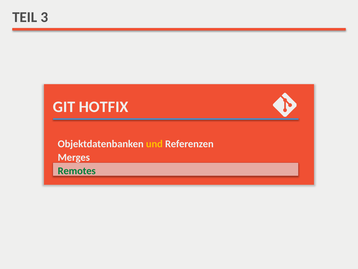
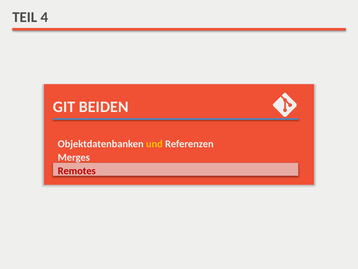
3: 3 -> 4 (44, 17)
HOTFIX: HOTFIX -> BEIDEN (104, 107)
Remotes colour: green -> red (77, 170)
